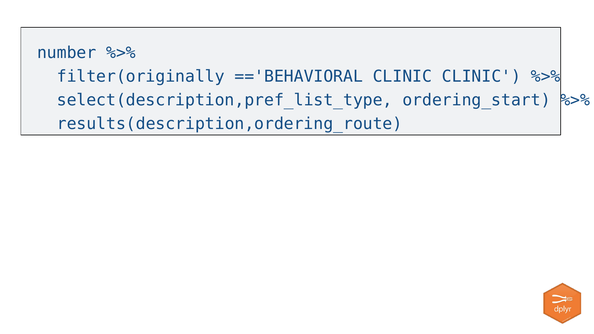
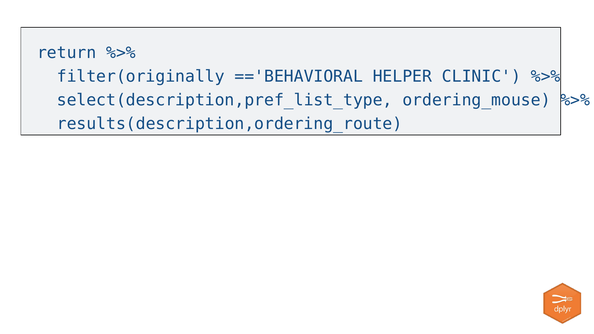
number: number -> return (67, 53)
=='BEHAVIORAL CLINIC: CLINIC -> HELPER (402, 77)
ordering_start: ordering_start -> ordering_mouse (476, 100)
